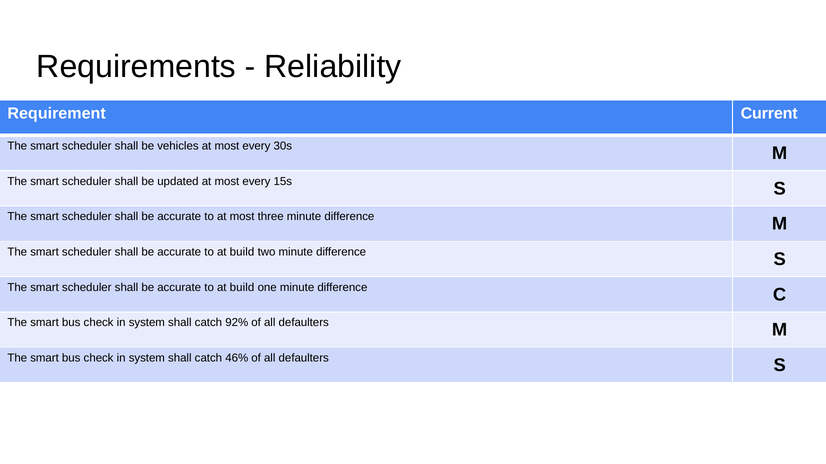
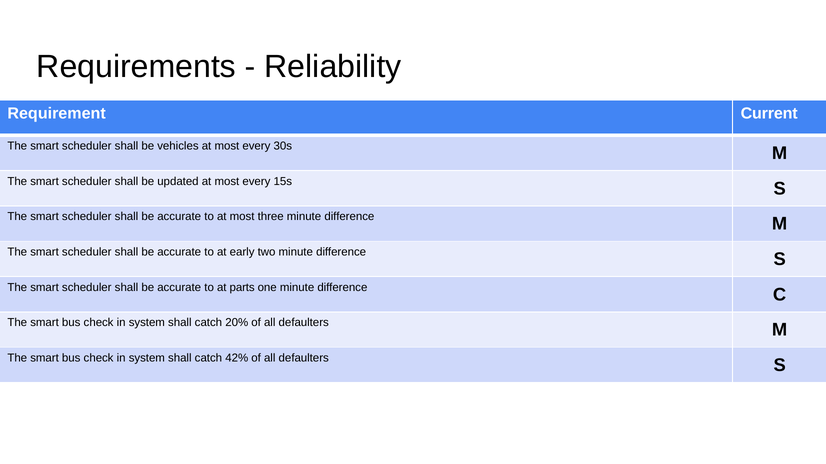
build: build -> early (242, 252)
build: build -> parts (242, 288)
92%: 92% -> 20% (237, 323)
46%: 46% -> 42% (237, 358)
